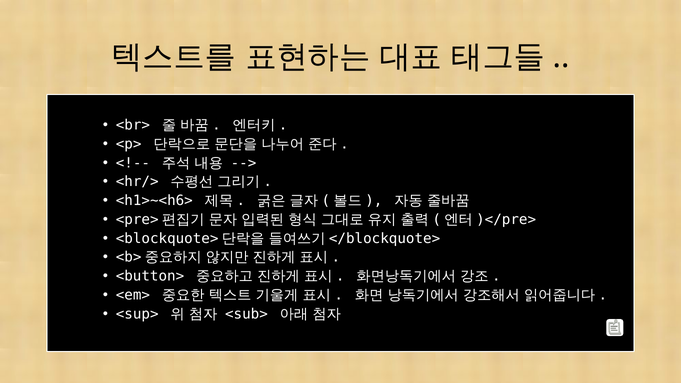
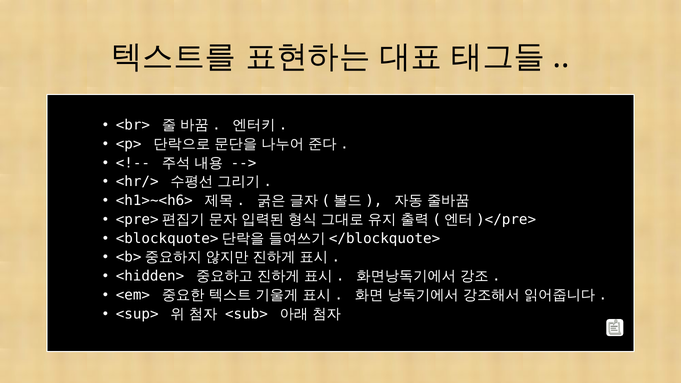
<button>: <button> -> <hidden> (150, 276)
